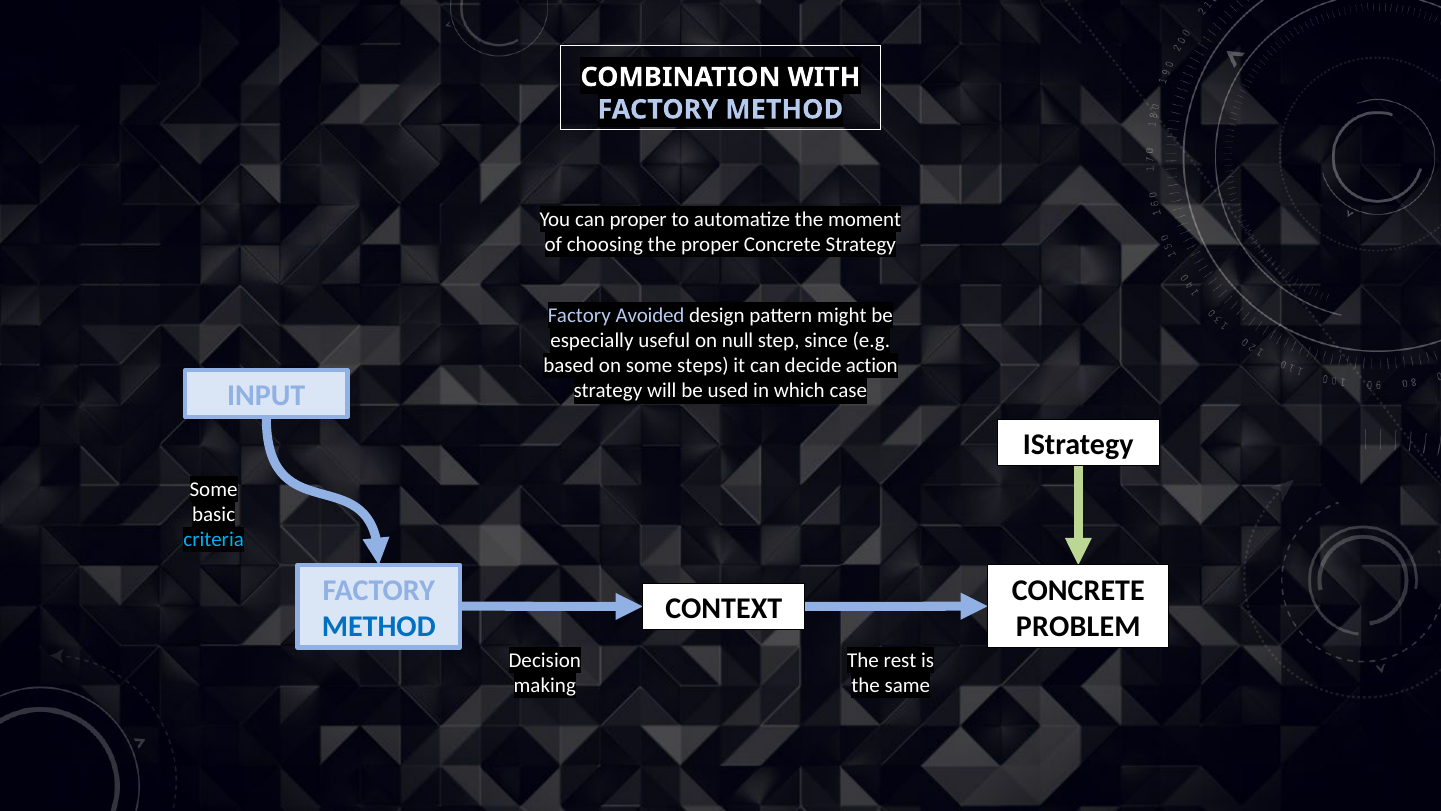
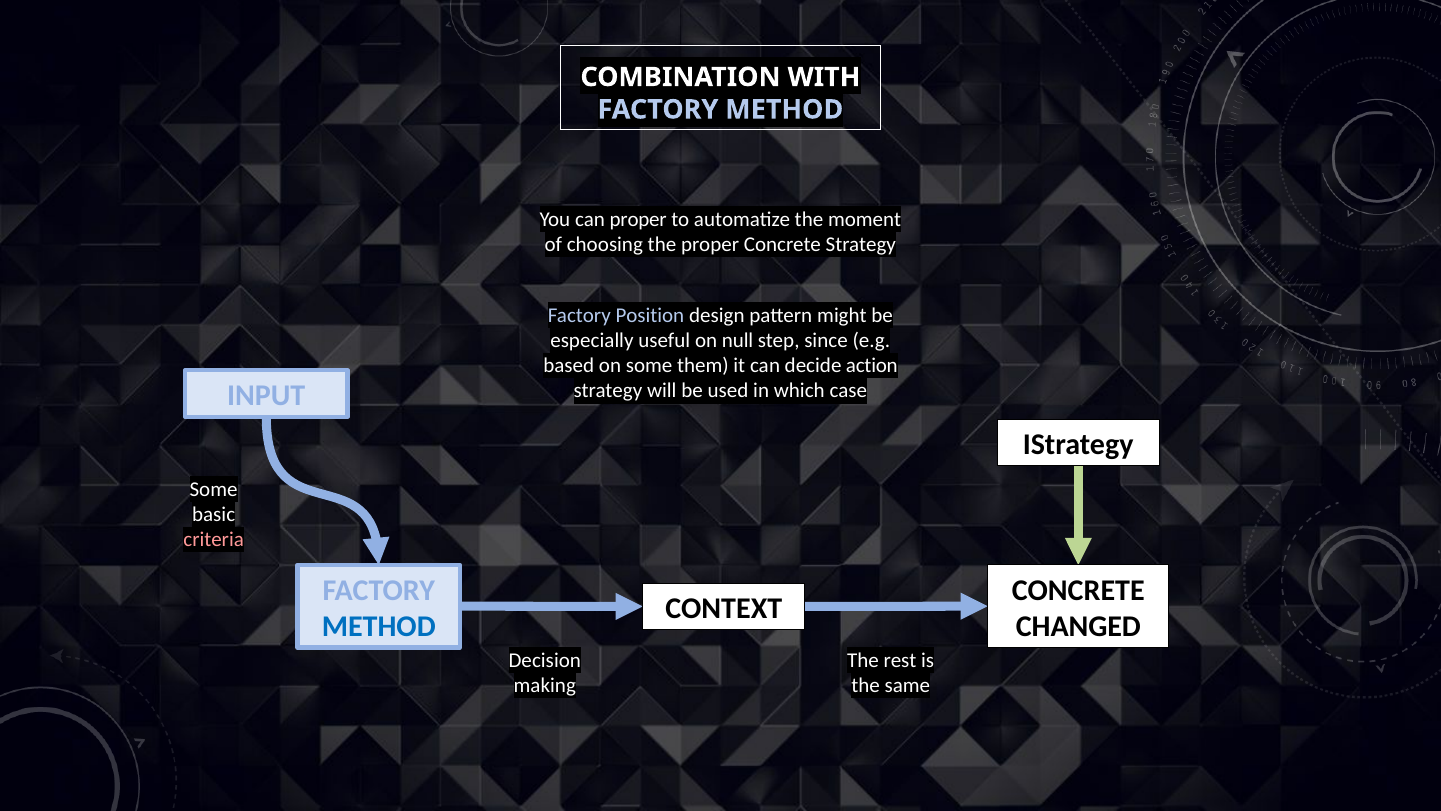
Avoided: Avoided -> Position (650, 315)
steps: steps -> them (703, 366)
criteria colour: light blue -> pink (214, 539)
PROBLEM: PROBLEM -> CHANGED (1078, 626)
